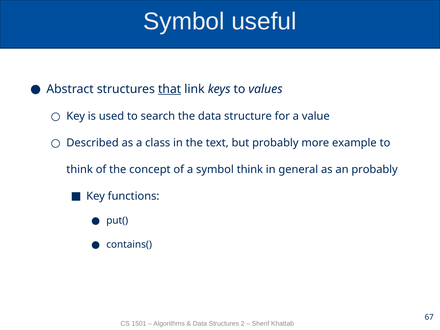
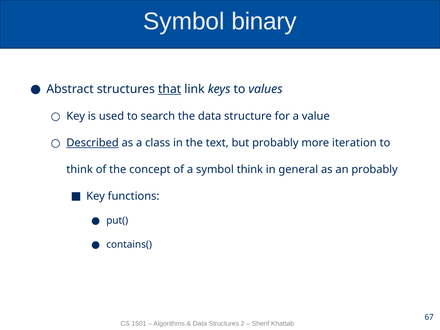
useful: useful -> binary (264, 21)
Described underline: none -> present (93, 143)
example: example -> iteration (354, 143)
